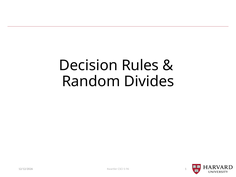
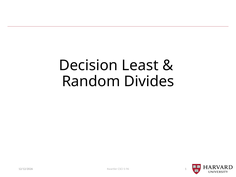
Rules: Rules -> Least (140, 65)
